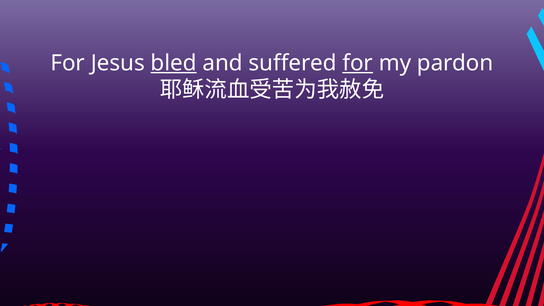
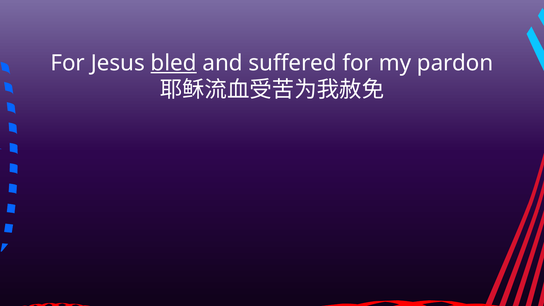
for underline: present -> none (358, 63)
